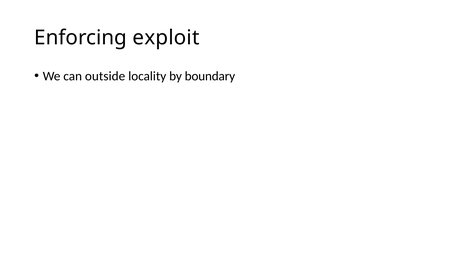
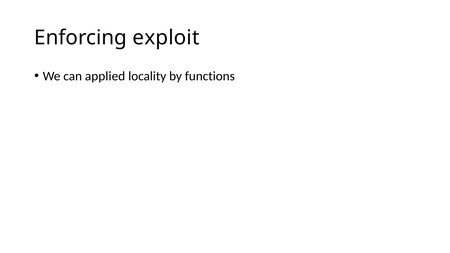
outside: outside -> applied (105, 76)
boundary: boundary -> functions (210, 76)
